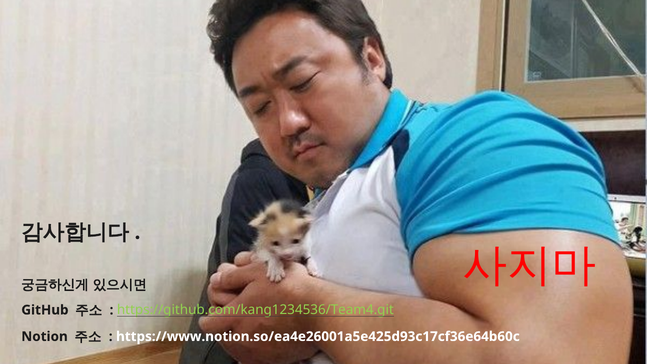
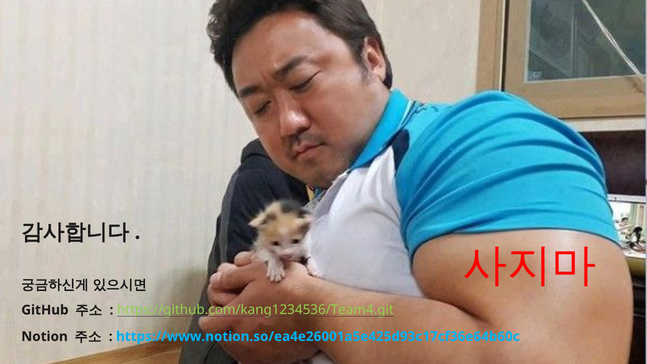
https://www.notion.so/ea4e26001a5e425d93c17cf36e64b60c colour: white -> light blue (318, 336)
